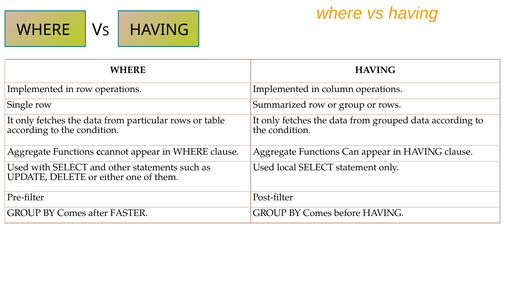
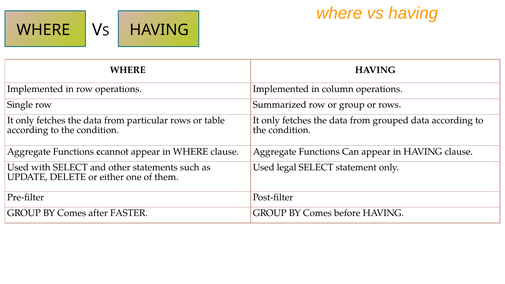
local: local -> legal (287, 167)
